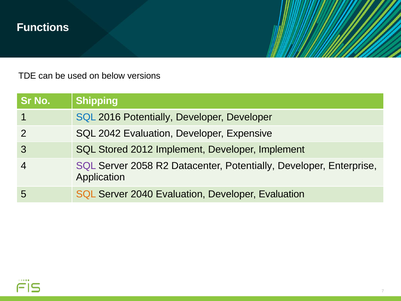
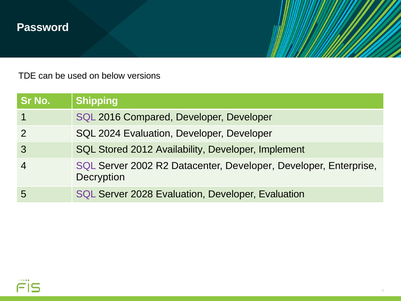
Functions: Functions -> Password (43, 27)
SQL colour: blue -> purple (86, 117)
2016 Potentially: Potentially -> Compared (148, 117)
2042: 2042 -> 2024 (110, 133)
Evaluation Developer Expensive: Expensive -> Developer (249, 133)
2012 Implement: Implement -> Availability (181, 150)
2058: 2058 -> 2002 (142, 166)
Datacenter Potentially: Potentially -> Developer (250, 166)
Application: Application -> Decryption (100, 177)
SQL colour: orange -> purple (86, 194)
2040: 2040 -> 2028 (142, 194)
